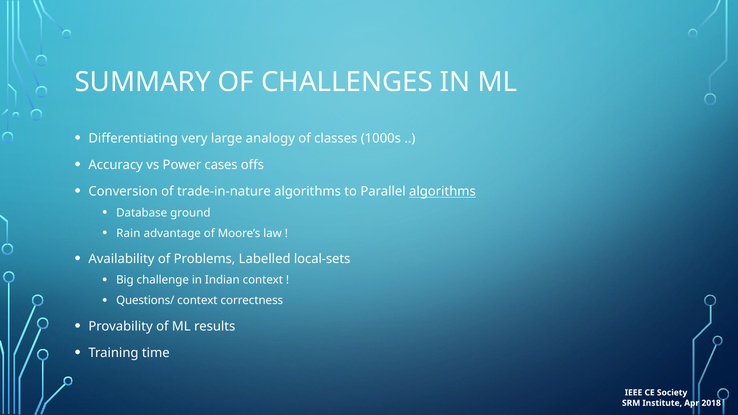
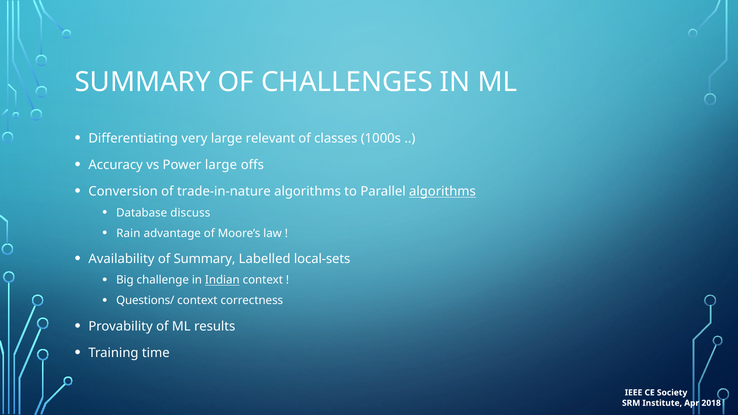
analogy: analogy -> relevant (270, 139)
Power cases: cases -> large (221, 165)
ground: ground -> discuss (190, 213)
of Problems: Problems -> Summary (205, 259)
Indian underline: none -> present (222, 280)
